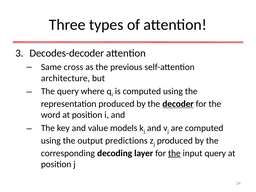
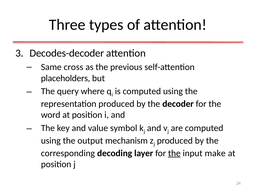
architecture: architecture -> placeholders (66, 78)
decoder underline: present -> none (178, 104)
models: models -> symbol (124, 128)
predictions: predictions -> mechanism (126, 141)
input query: query -> make (215, 153)
